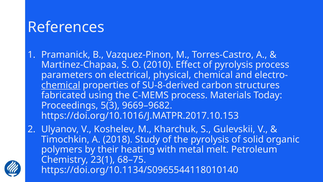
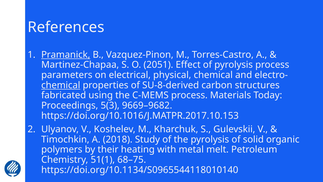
Pramanick underline: none -> present (66, 55)
2010: 2010 -> 2051 (158, 65)
23(1: 23(1 -> 51(1 (103, 160)
